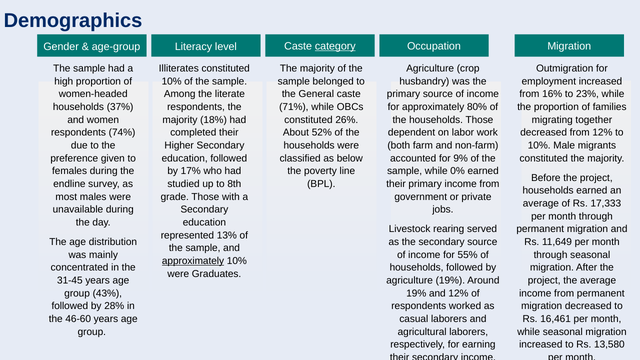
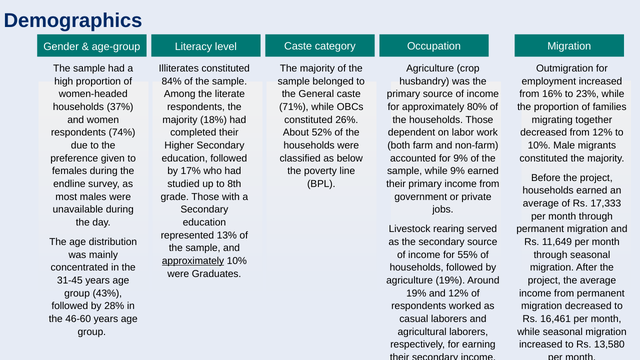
category underline: present -> none (335, 46)
10%: 10% -> 84% (172, 81)
while 0%: 0% -> 9% (458, 171)
